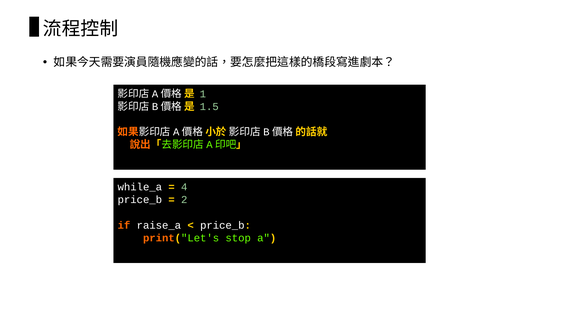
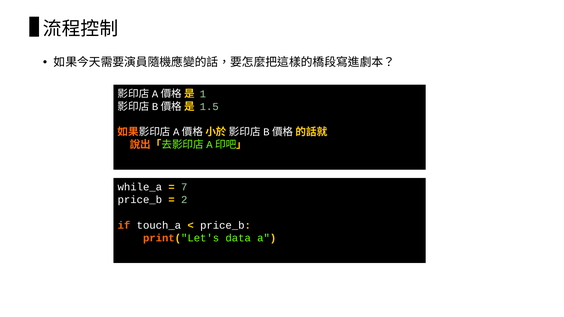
4: 4 -> 7 (184, 187)
raise_a: raise_a -> touch_a (159, 225)
stop: stop -> data (238, 238)
